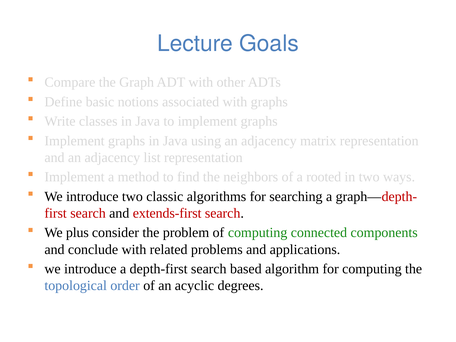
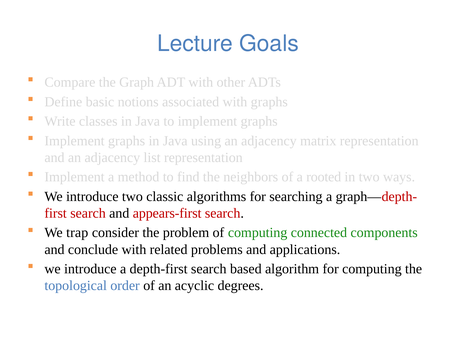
extends-first: extends-first -> appears-first (167, 213)
plus: plus -> trap (77, 233)
